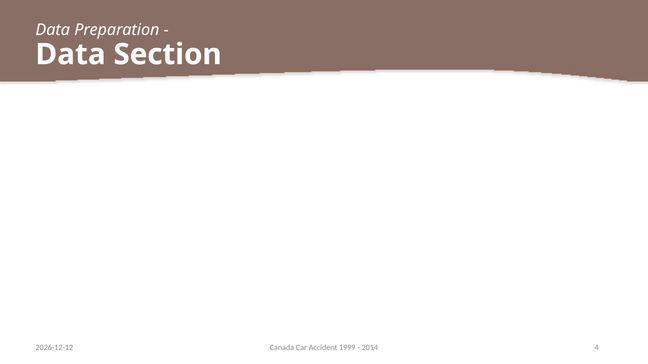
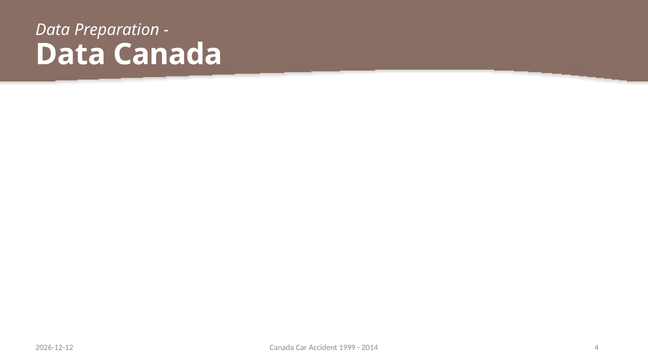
Data Section: Section -> Canada (168, 54)
